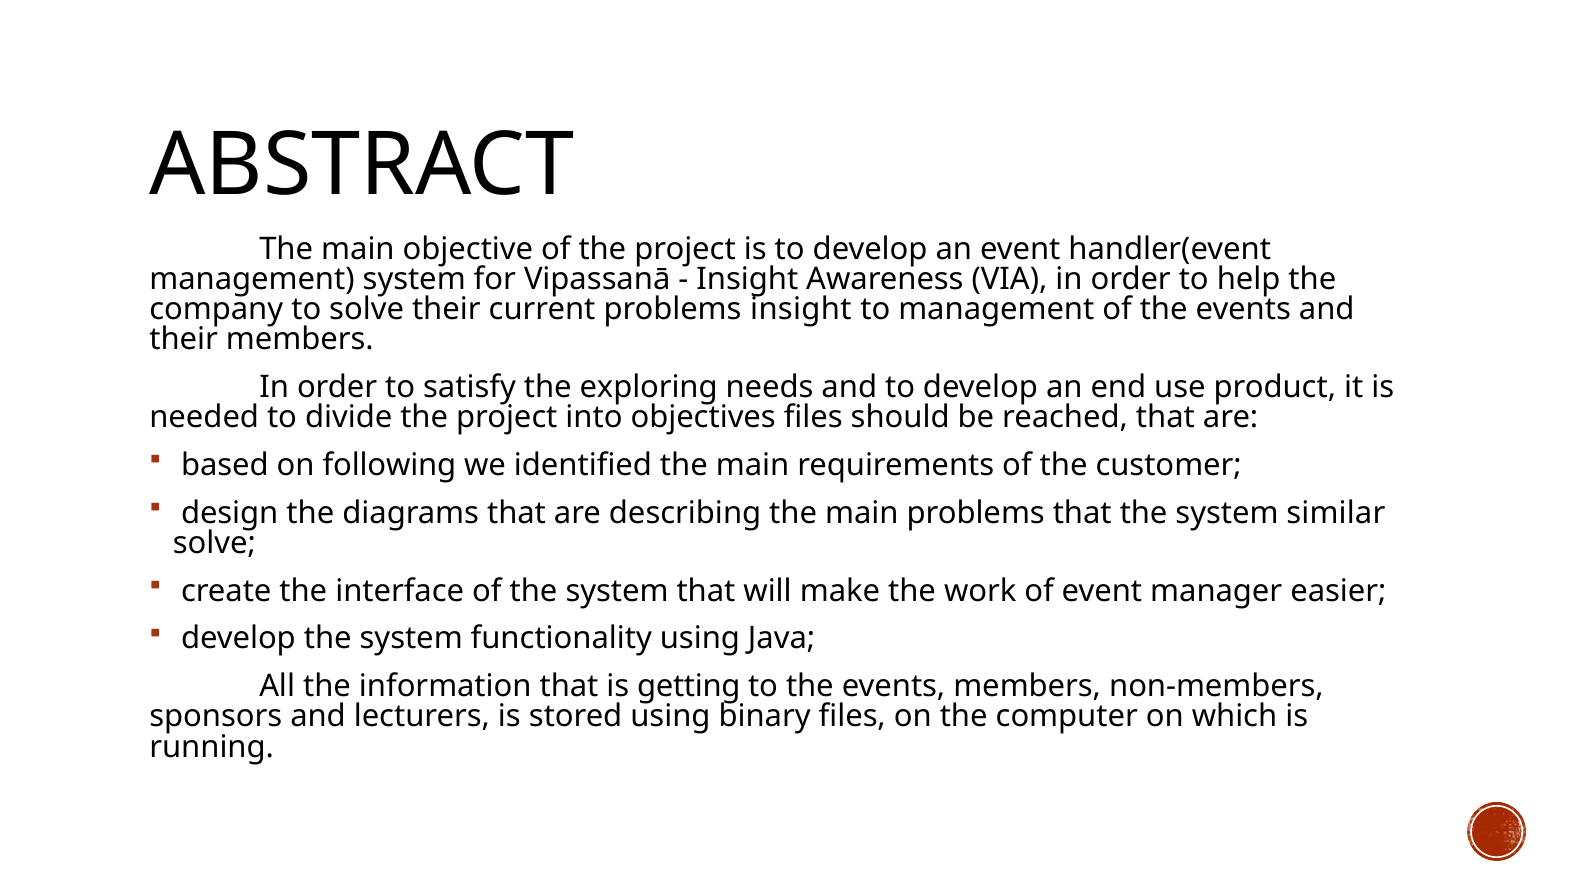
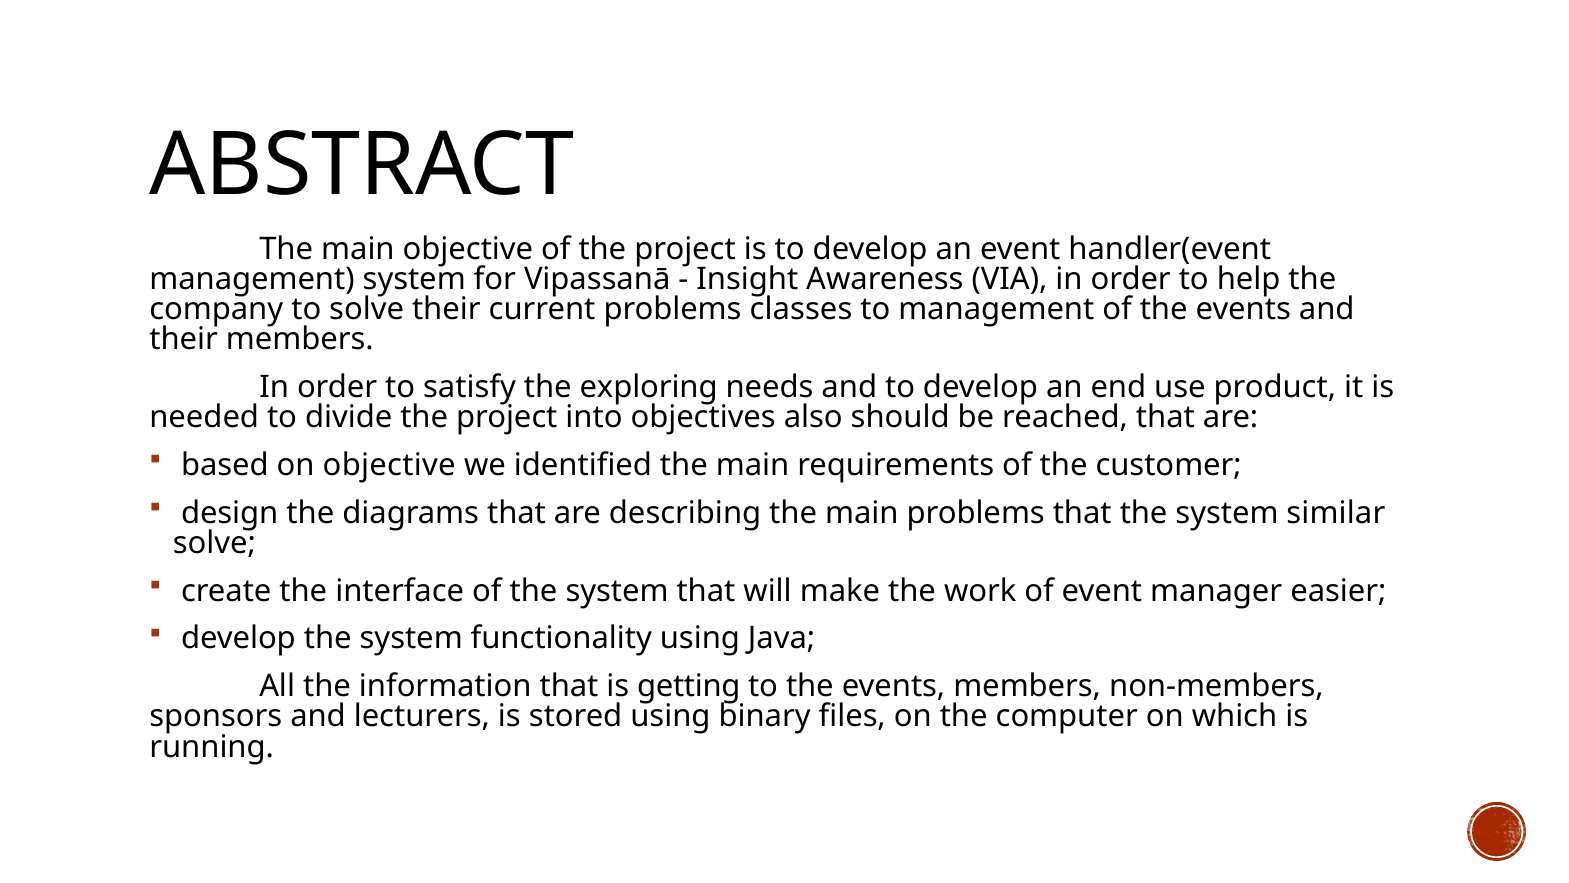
problems insight: insight -> classes (801, 309)
objectives files: files -> also (813, 417)
on following: following -> objective (389, 465)
